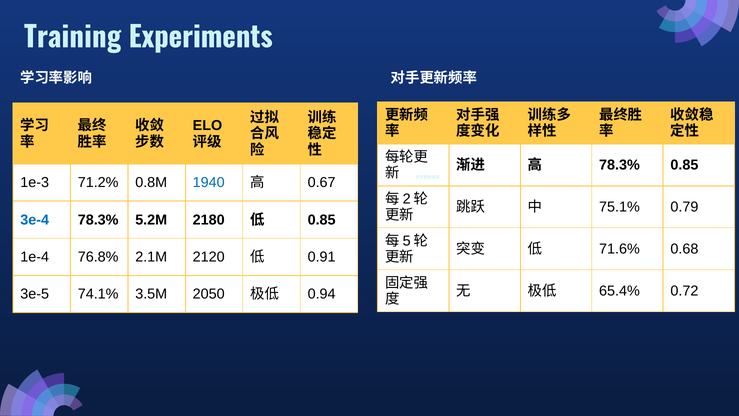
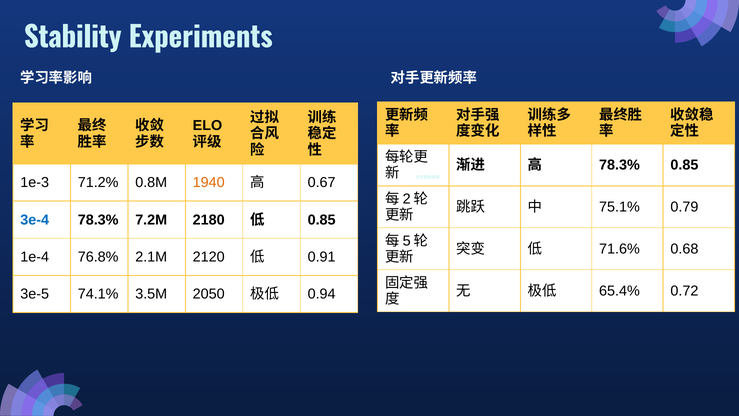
Training: Training -> Stability (73, 38)
1940 colour: blue -> orange (209, 183)
5.2M: 5.2M -> 7.2M (151, 220)
